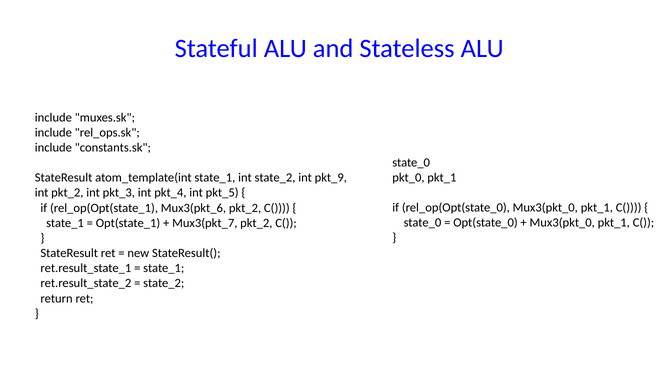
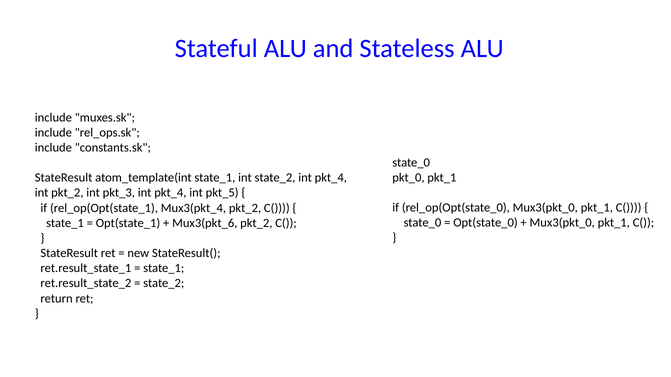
state_2 int pkt_9: pkt_9 -> pkt_4 (331, 178)
Mux3(pkt_6: Mux3(pkt_6 -> Mux3(pkt_4 (193, 208)
Mux3(pkt_7: Mux3(pkt_7 -> Mux3(pkt_6 (205, 223)
